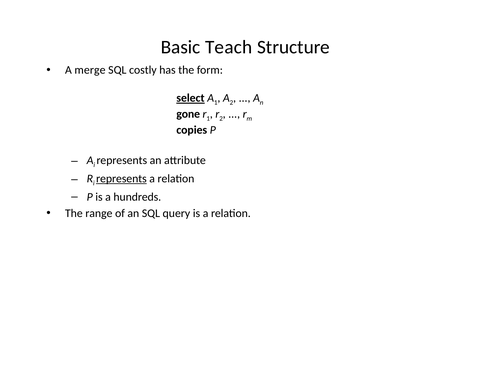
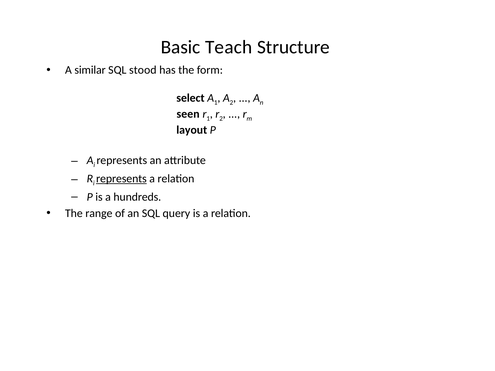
merge: merge -> similar (90, 70)
costly: costly -> stood (143, 70)
select underline: present -> none (190, 98)
gone: gone -> seen (188, 114)
copies: copies -> layout (192, 130)
